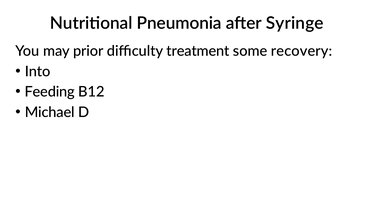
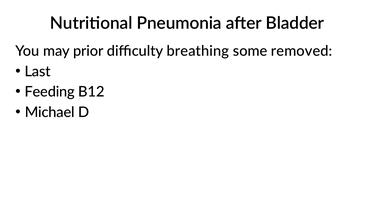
Syringe: Syringe -> Bladder (295, 23)
treatment: treatment -> breathing (198, 51)
recovery: recovery -> removed (302, 51)
Into: Into -> Last (38, 71)
